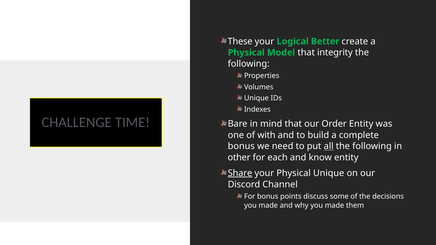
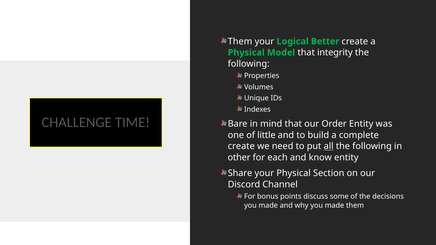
These: These -> Them (240, 41)
with: with -> little (266, 135)
bonus: bonus -> create (241, 146)
Share underline: present -> none (240, 173)
Physical Unique: Unique -> Section (329, 173)
